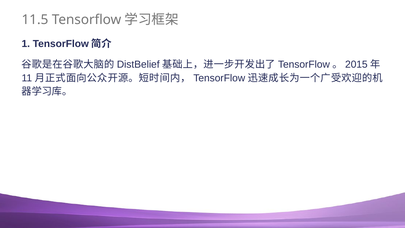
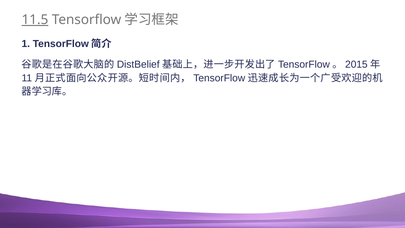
11.5 underline: none -> present (35, 20)
